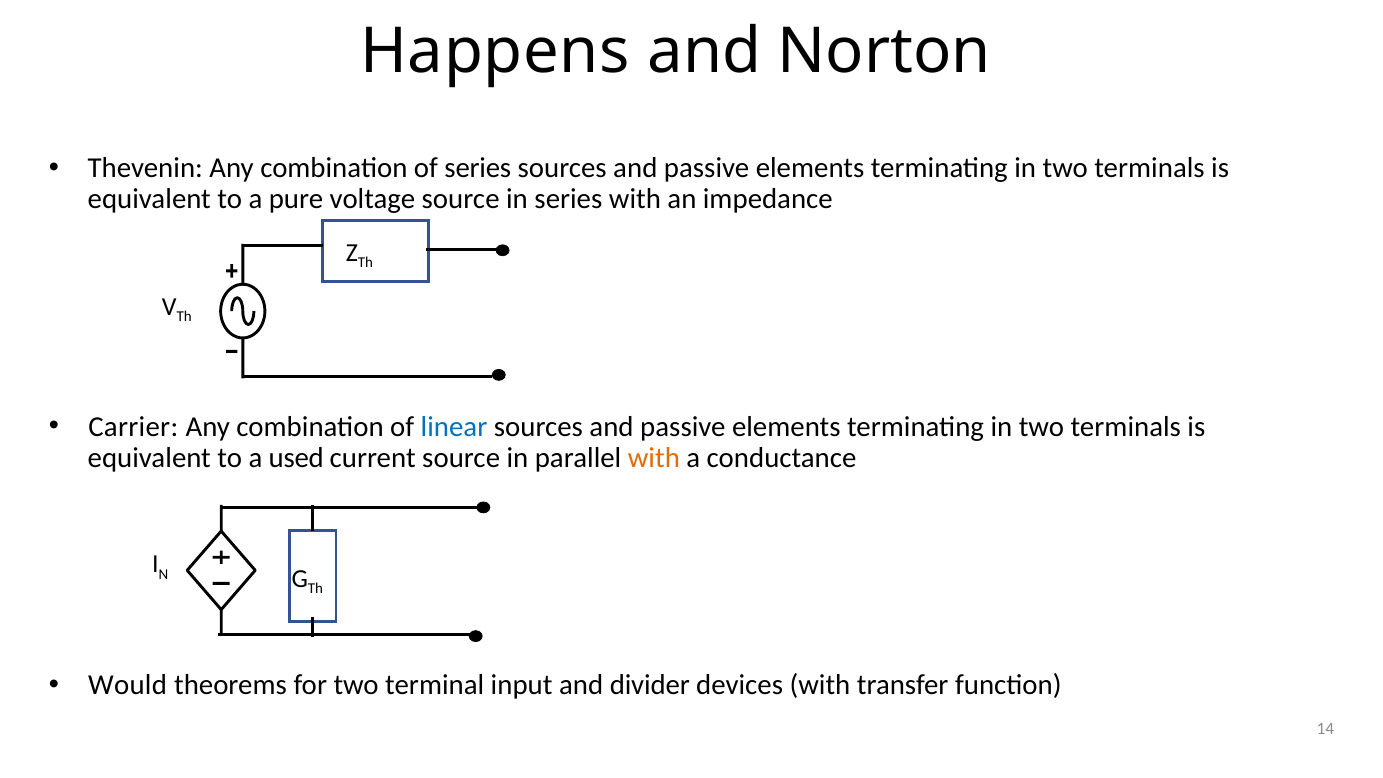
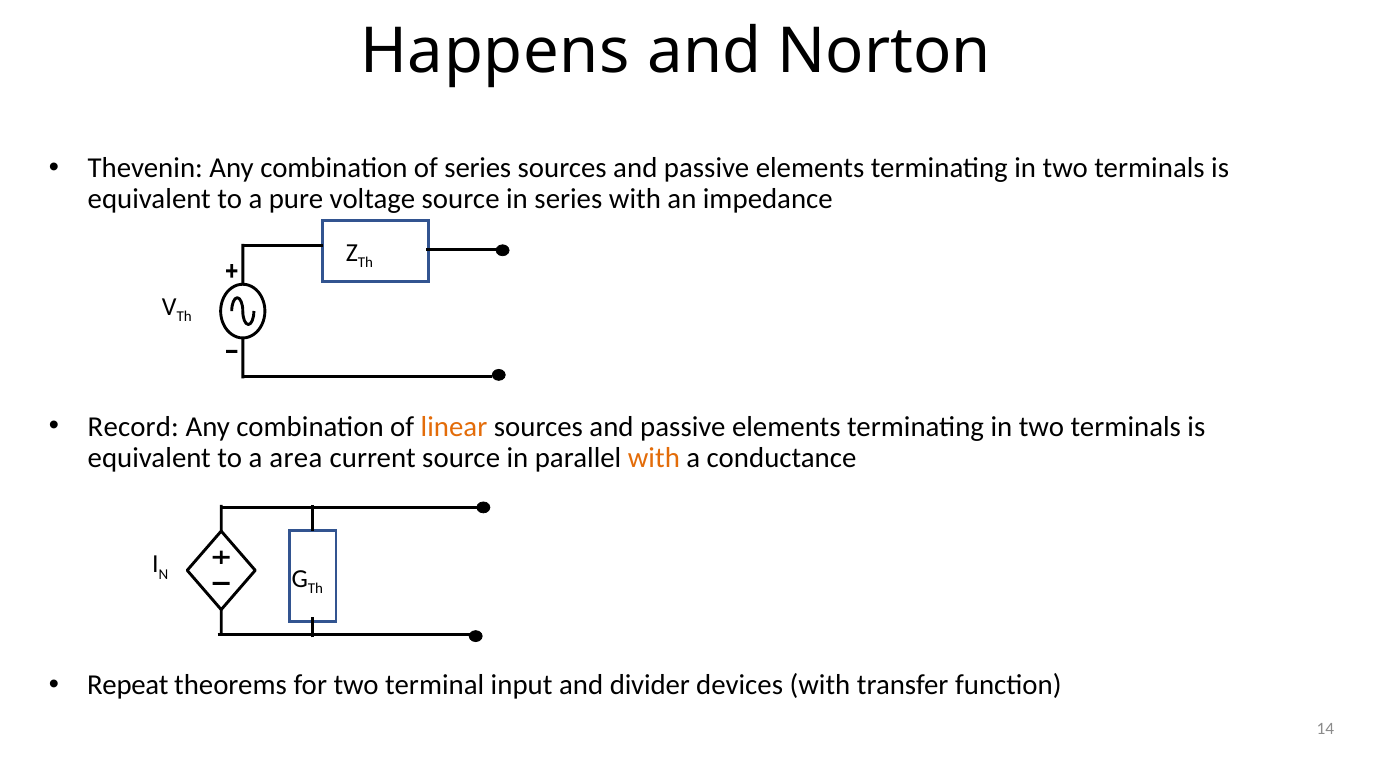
Carrier: Carrier -> Record (133, 426)
linear colour: blue -> orange (454, 426)
used: used -> area (296, 458)
Would: Would -> Repeat (128, 685)
